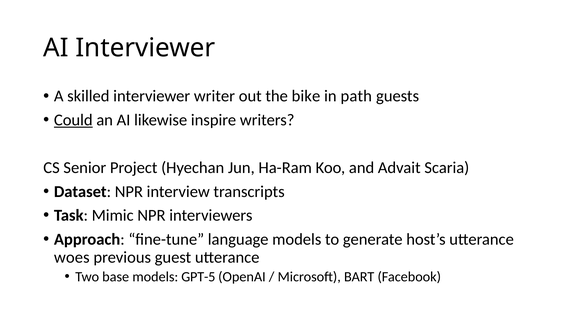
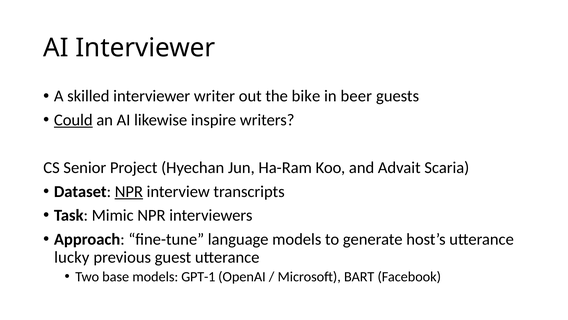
path: path -> beer (356, 96)
NPR underline: none -> present (129, 191)
woes: woes -> lucky (72, 257)
GPT-5: GPT-5 -> GPT-1 (198, 276)
